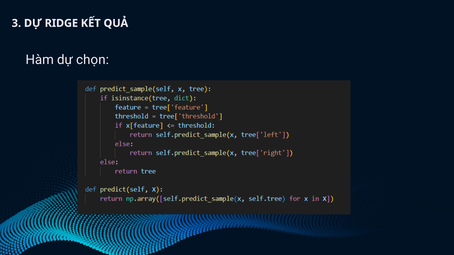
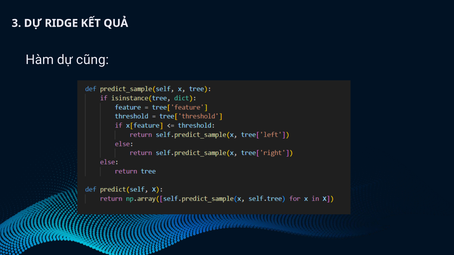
chọn: chọn -> cũng (93, 60)
